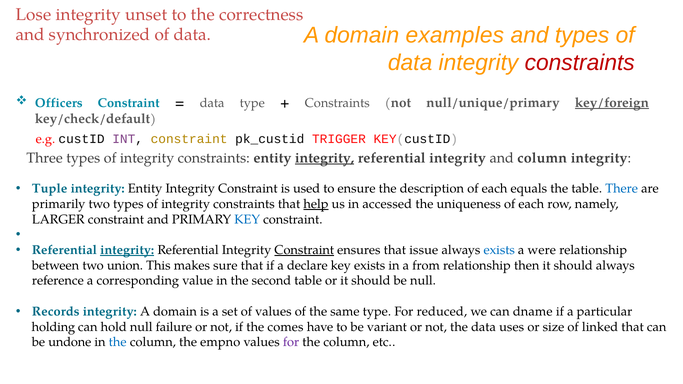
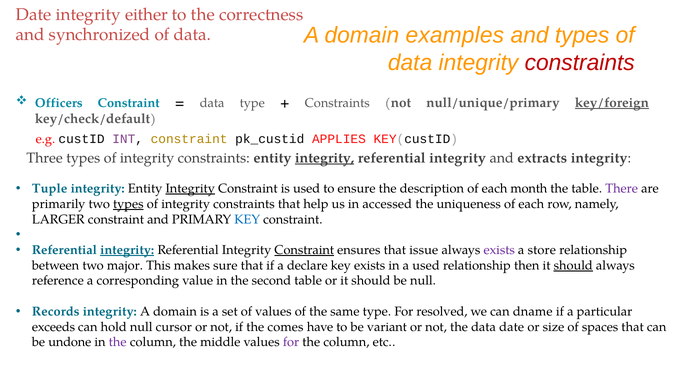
Lose: Lose -> Date (34, 14)
unset: unset -> either (147, 14)
TRIGGER: TRIGGER -> APPLIES (339, 139)
and column: column -> extracts (542, 158)
Integrity underline: none -> present (190, 189)
equals: equals -> month (529, 189)
There colour: blue -> purple (622, 189)
types underline: none -> present (128, 204)
help underline: present -> none (316, 204)
exists colour: blue -> purple (499, 250)
were: were -> store (542, 250)
union: union -> major (125, 266)
a from: from -> used (426, 266)
should underline: none -> present (573, 266)
reduced: reduced -> resolved (442, 312)
holding: holding -> exceeds (53, 327)
failure: failure -> cursor (174, 327)
data uses: uses -> date (512, 327)
linked: linked -> spaces (600, 327)
the colour: blue -> purple (118, 342)
empno: empno -> middle (220, 342)
